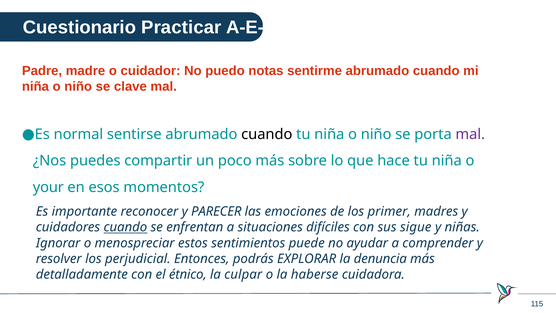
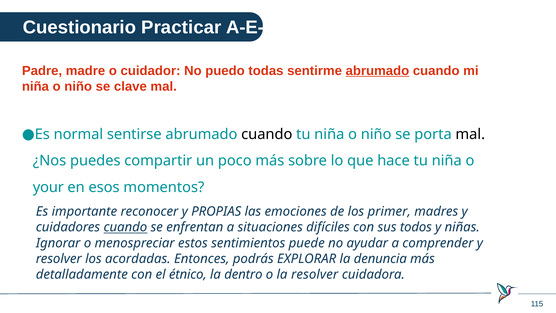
notas: notas -> todas (266, 71)
abrumado underline: none -> present (377, 71)
mal colour: purple -> black (470, 134)
PARECER: PARECER -> PROPIAS (216, 211)
sigue: sigue -> todos (416, 227)
perjudicial: perjudicial -> acordadas (138, 259)
culpar: culpar -> dentro (243, 274)
la haberse: haberse -> resolver (315, 274)
